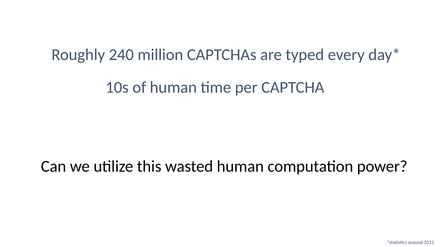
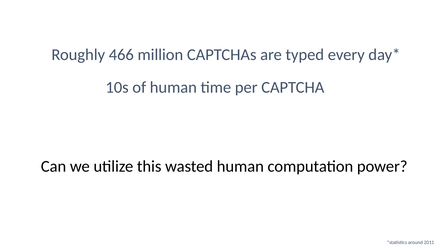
240: 240 -> 466 (121, 55)
